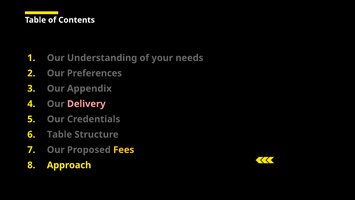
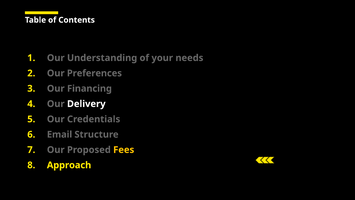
Appendix: Appendix -> Financing (89, 88)
Delivery colour: pink -> white (86, 104)
Table: Table -> Email (60, 134)
